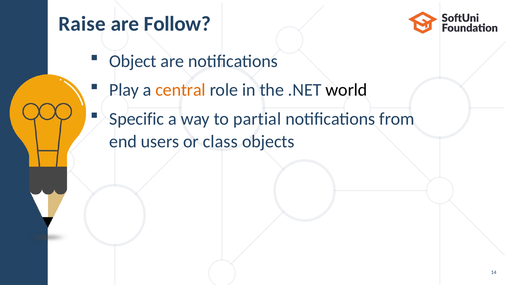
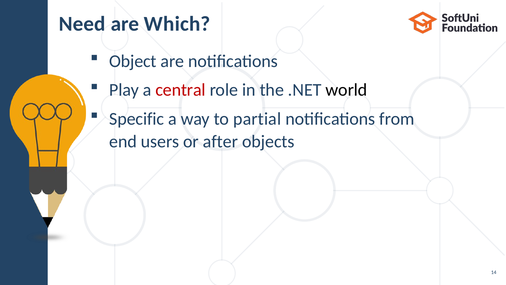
Raise: Raise -> Need (82, 24)
Follow: Follow -> Which (177, 24)
central colour: orange -> red (181, 90)
class: class -> after (220, 141)
